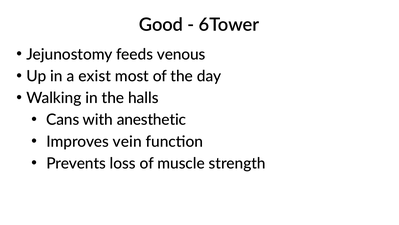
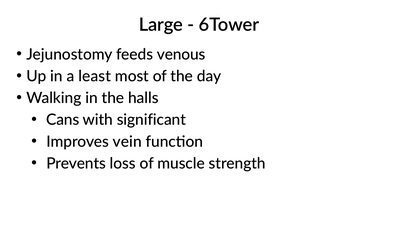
Good: Good -> Large (161, 25)
exist: exist -> least (95, 76)
anesthetic: anesthetic -> significant (151, 120)
